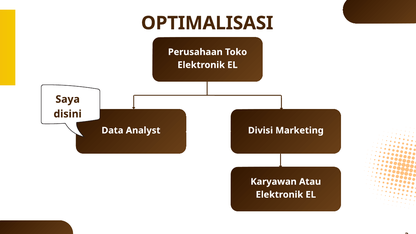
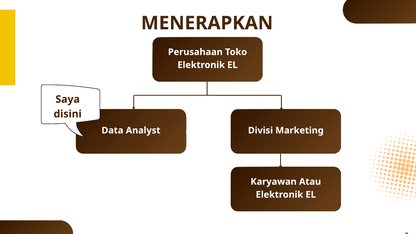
OPTIMALISASI: OPTIMALISASI -> MENERAPKAN (207, 23)
